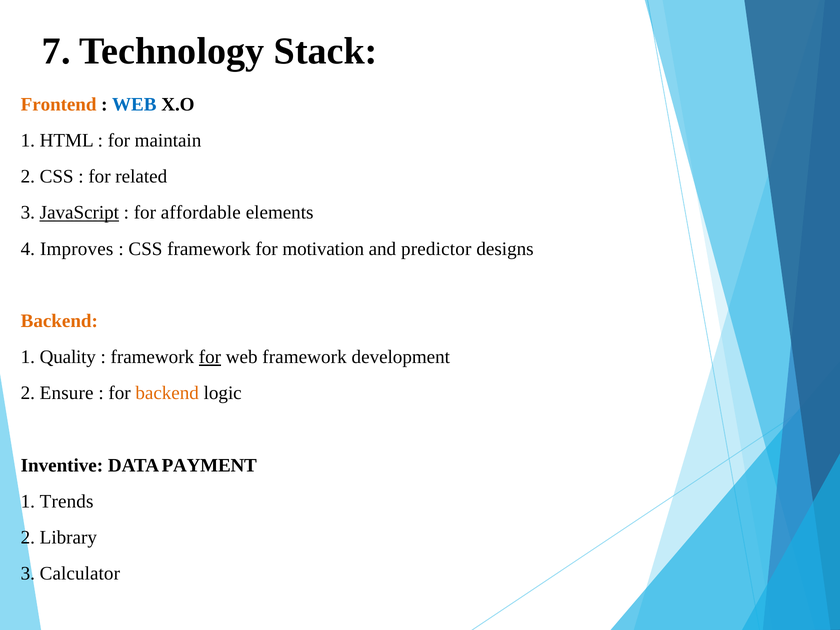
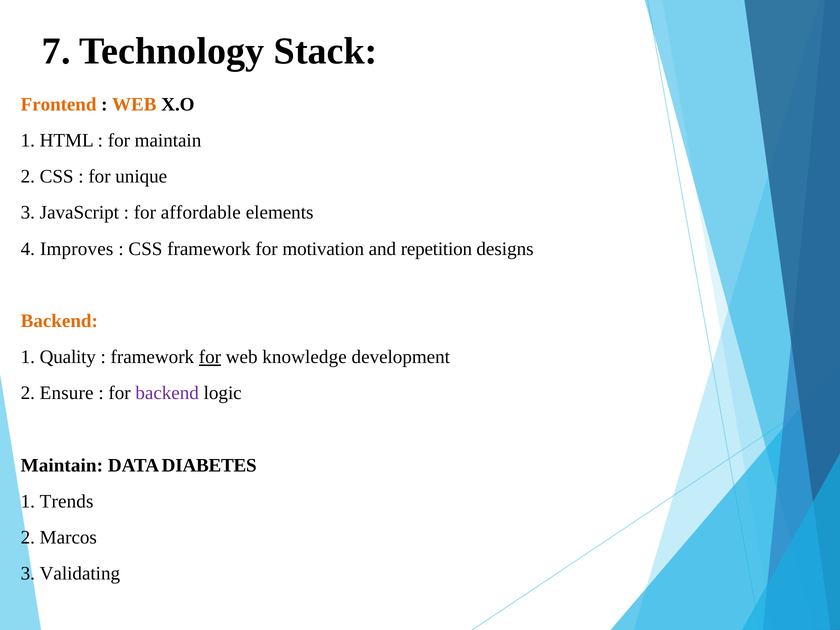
WEB colour: blue -> orange (134, 104)
related: related -> unique (141, 177)
JavaScript underline: present -> none (79, 213)
predictor: predictor -> repetition (436, 249)
web framework: framework -> knowledge (305, 357)
backend colour: orange -> purple (167, 393)
Inventive: Inventive -> Maintain (62, 466)
PAYMENT: PAYMENT -> DIABETES (209, 466)
Library: Library -> Marcos (68, 538)
Calculator: Calculator -> Validating (80, 574)
